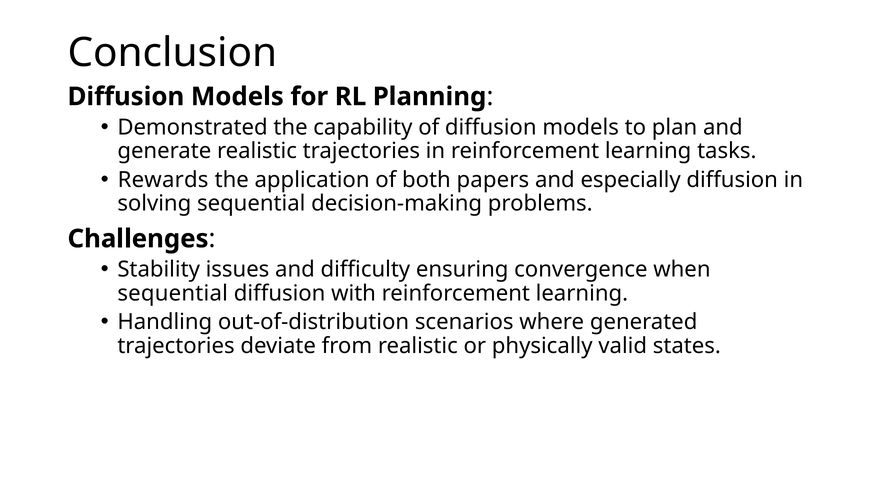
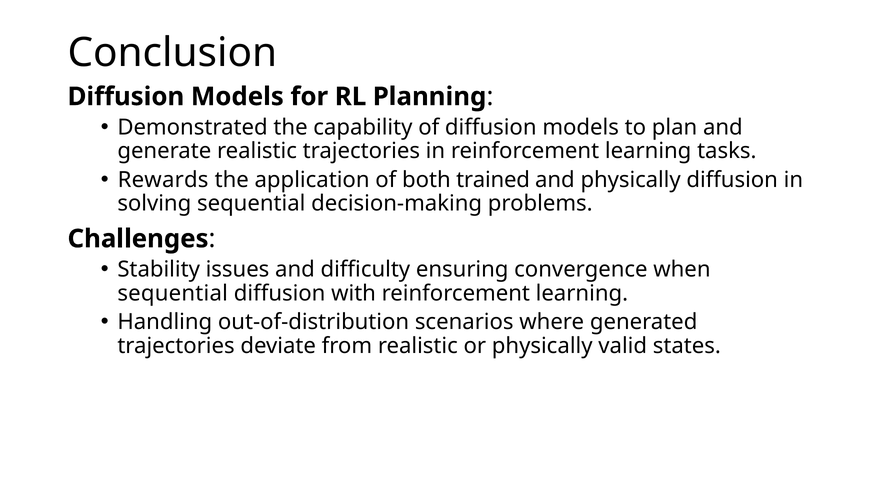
papers: papers -> trained (493, 179)
and especially: especially -> physically (631, 179)
